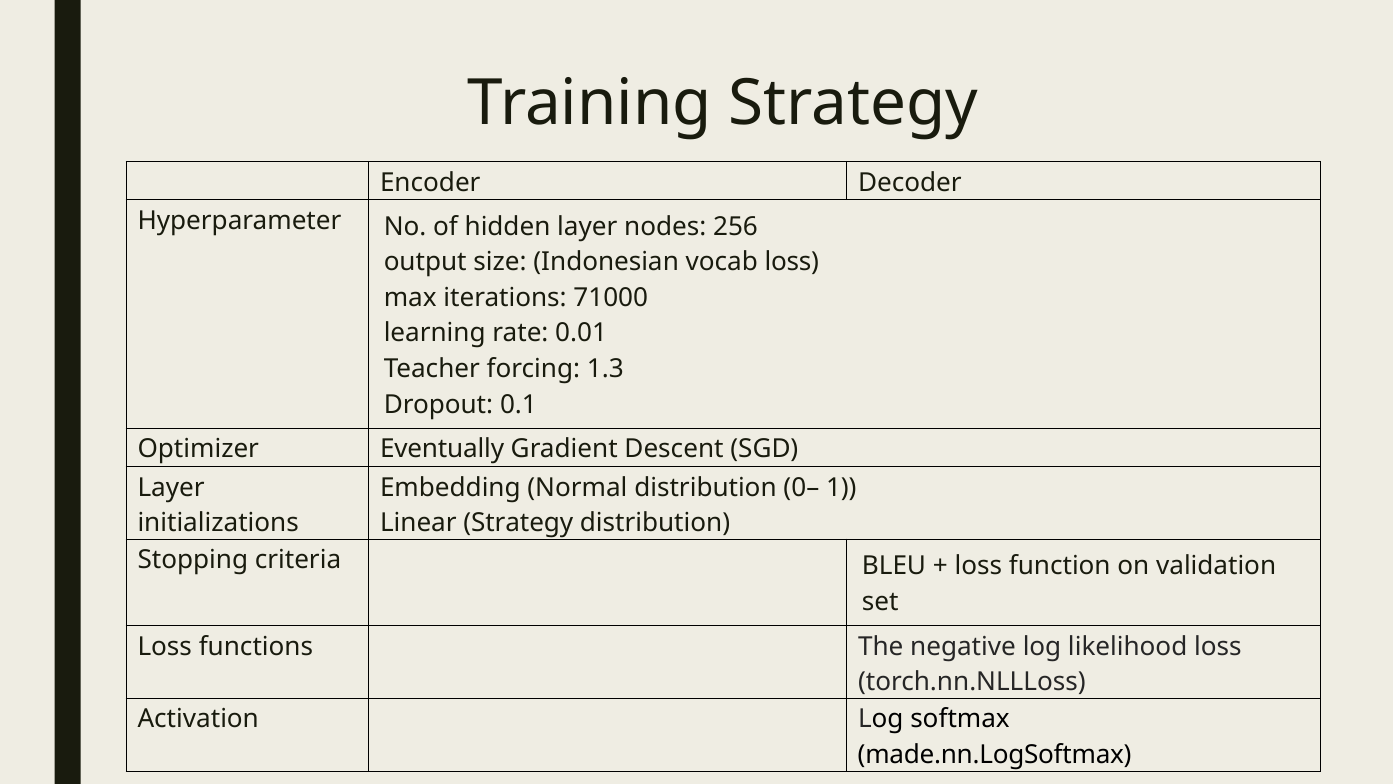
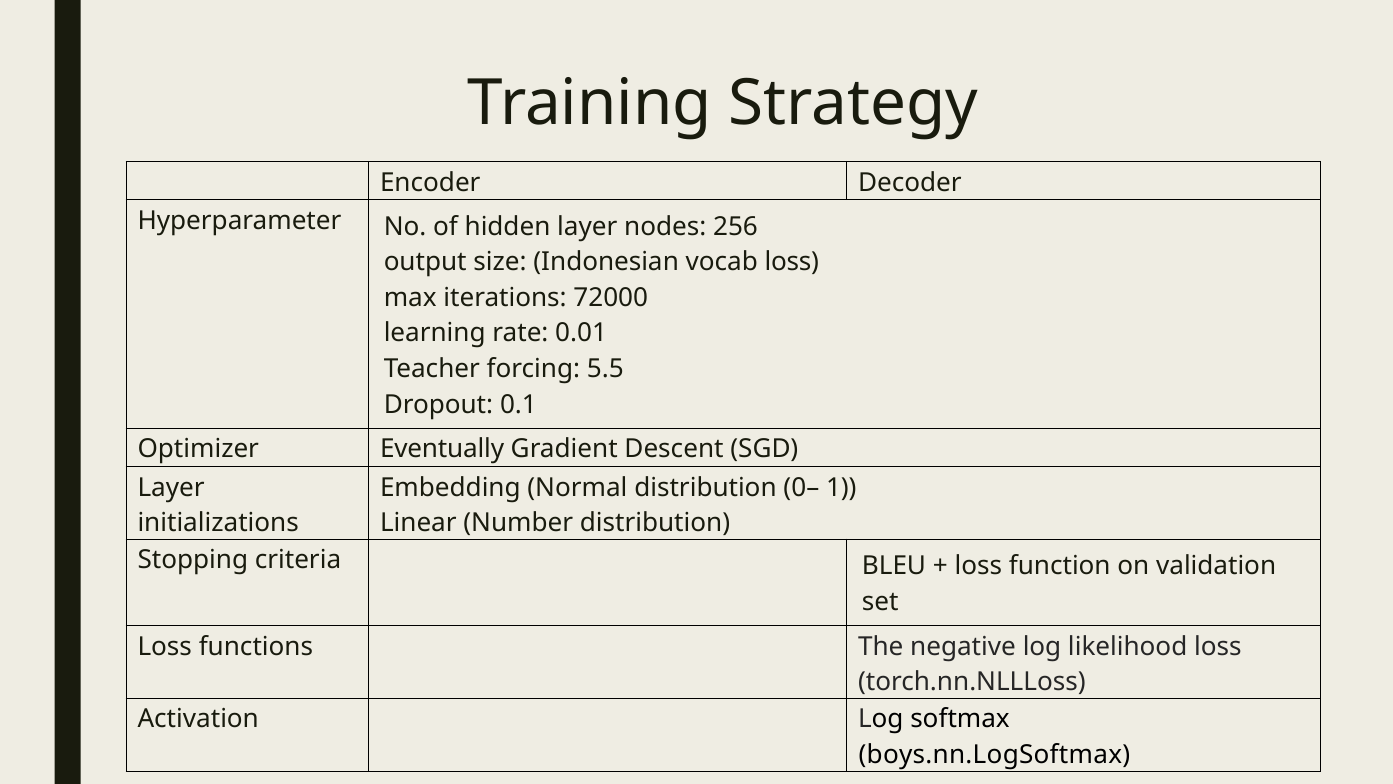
71000: 71000 -> 72000 (611, 298)
1.3: 1.3 -> 5.5 (605, 369)
Linear Strategy: Strategy -> Number (518, 523)
made.nn.LogSoftmax: made.nn.LogSoftmax -> boys.nn.LogSoftmax (994, 754)
